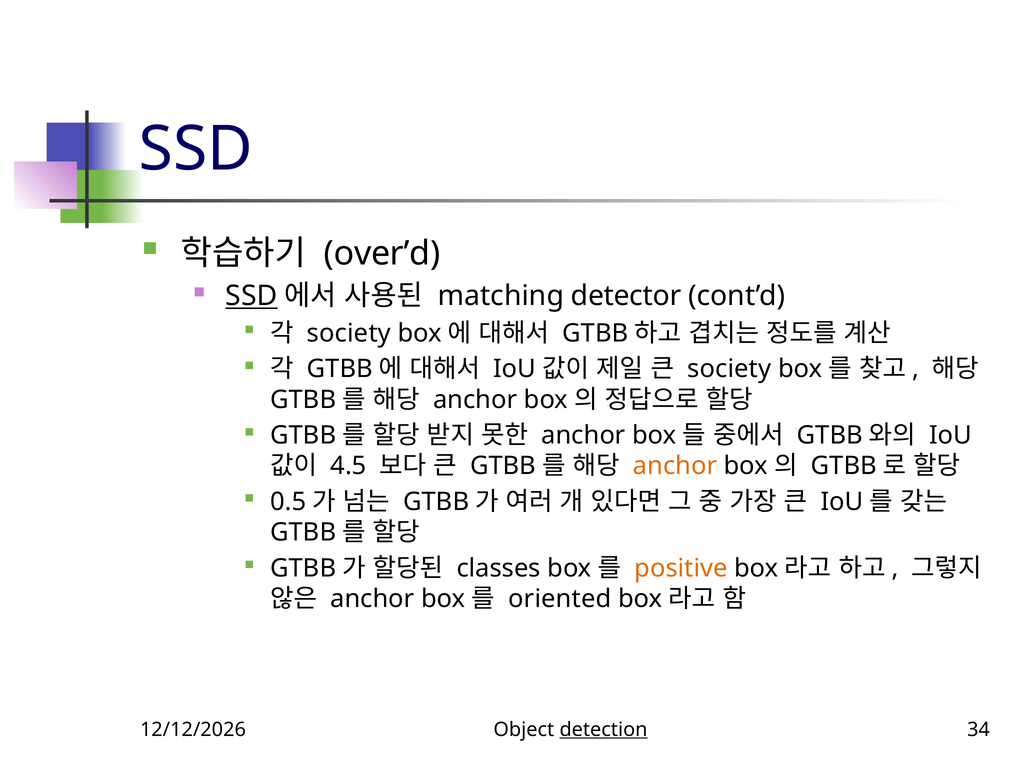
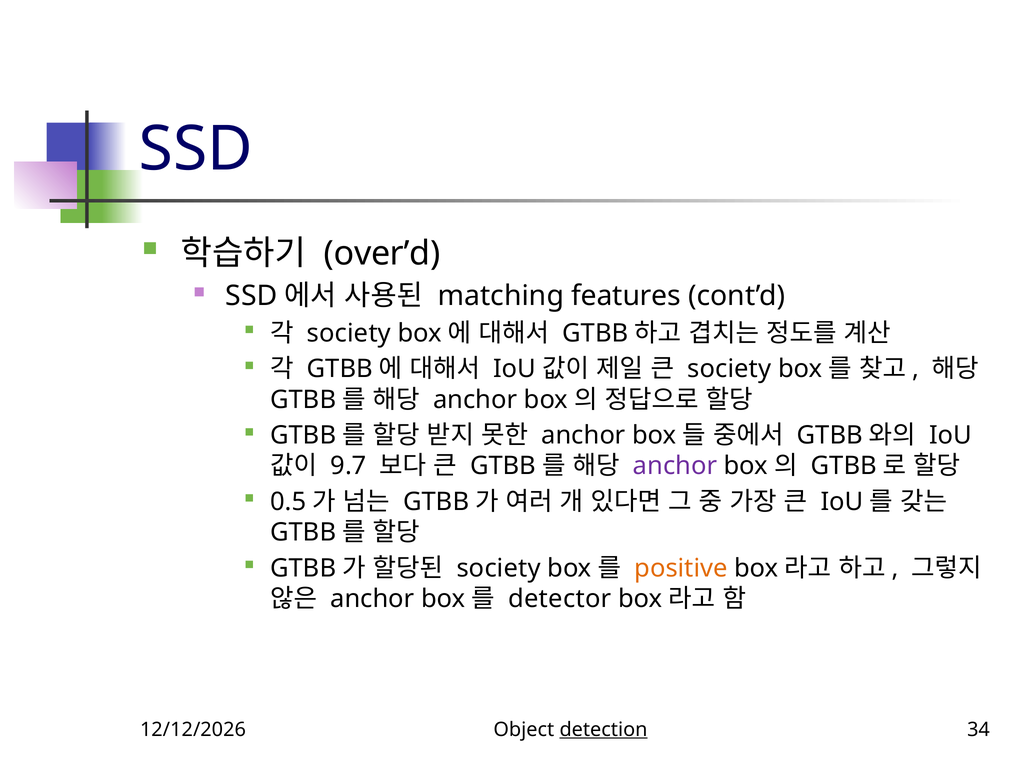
SSD underline: present -> none (251, 296)
detector: detector -> features (626, 296)
4.5: 4.5 -> 9.7 (348, 466)
anchor colour: orange -> purple (675, 466)
classes: classes -> society (499, 569)
oriented: oriented -> detector (560, 599)
